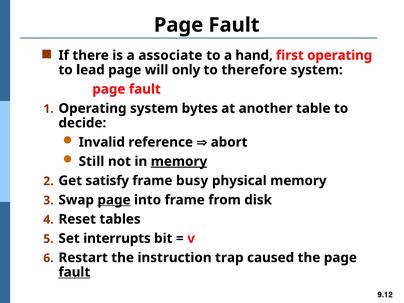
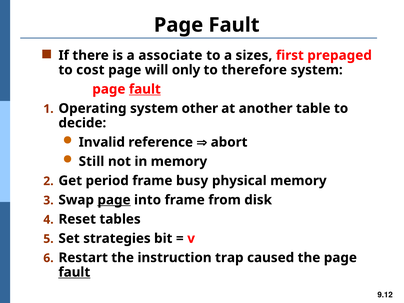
hand: hand -> sizes (254, 55)
first operating: operating -> prepaged (340, 55)
lead: lead -> cost (90, 70)
fault underline: none -> present (145, 89)
bytes: bytes -> other (200, 108)
memory underline: present -> none (179, 161)
satisfy: satisfy -> period (107, 181)
interrupts: interrupts -> strategies (117, 238)
